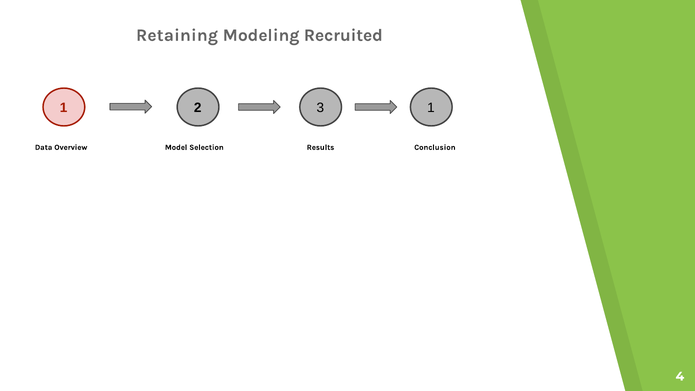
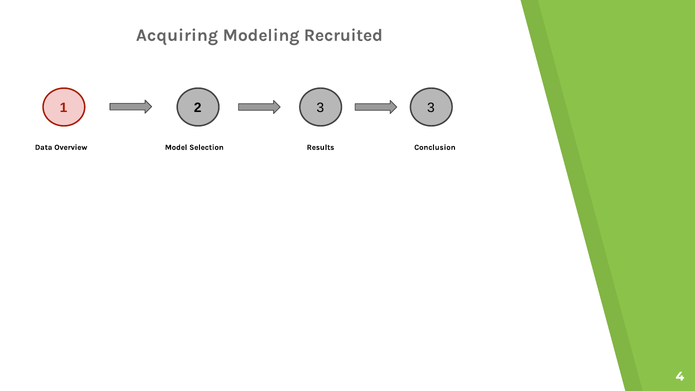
Retaining: Retaining -> Acquiring (177, 35)
3 1: 1 -> 3 (431, 108)
